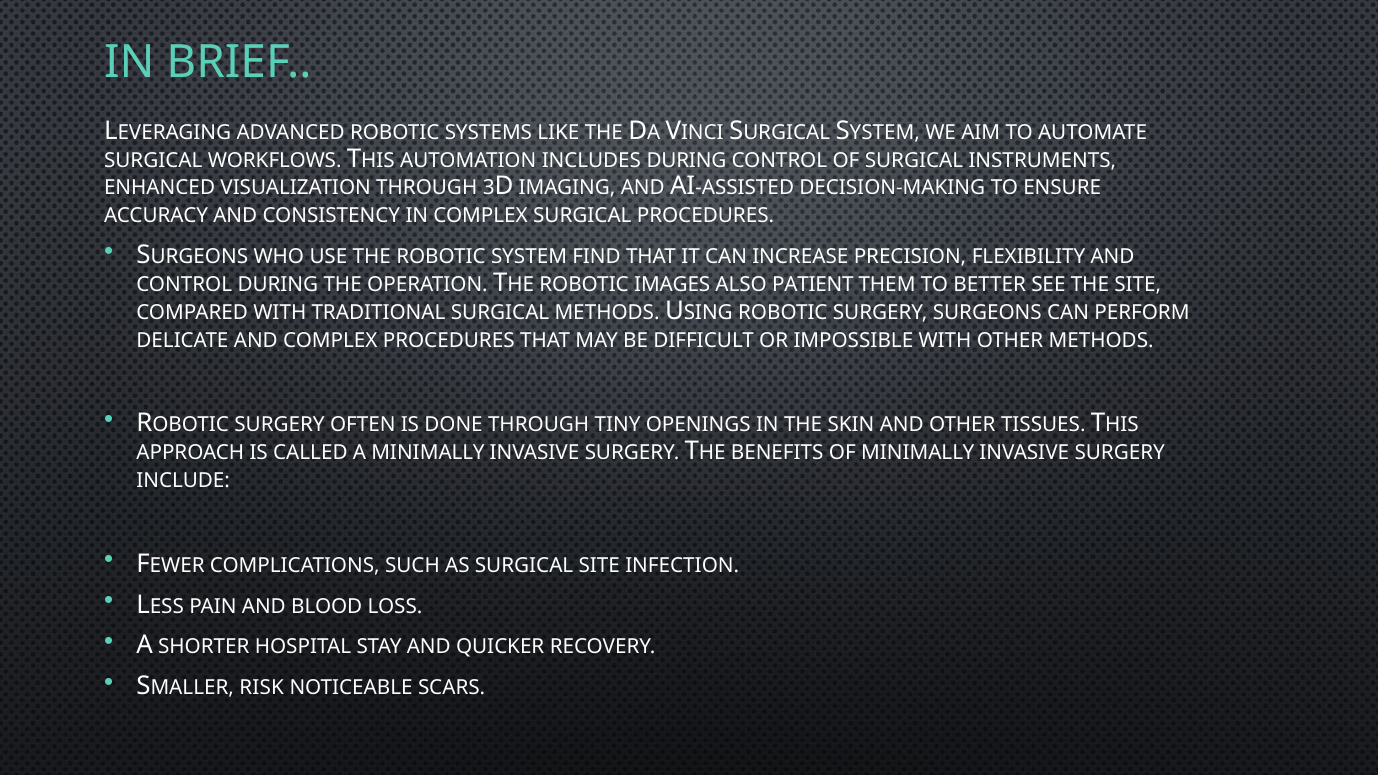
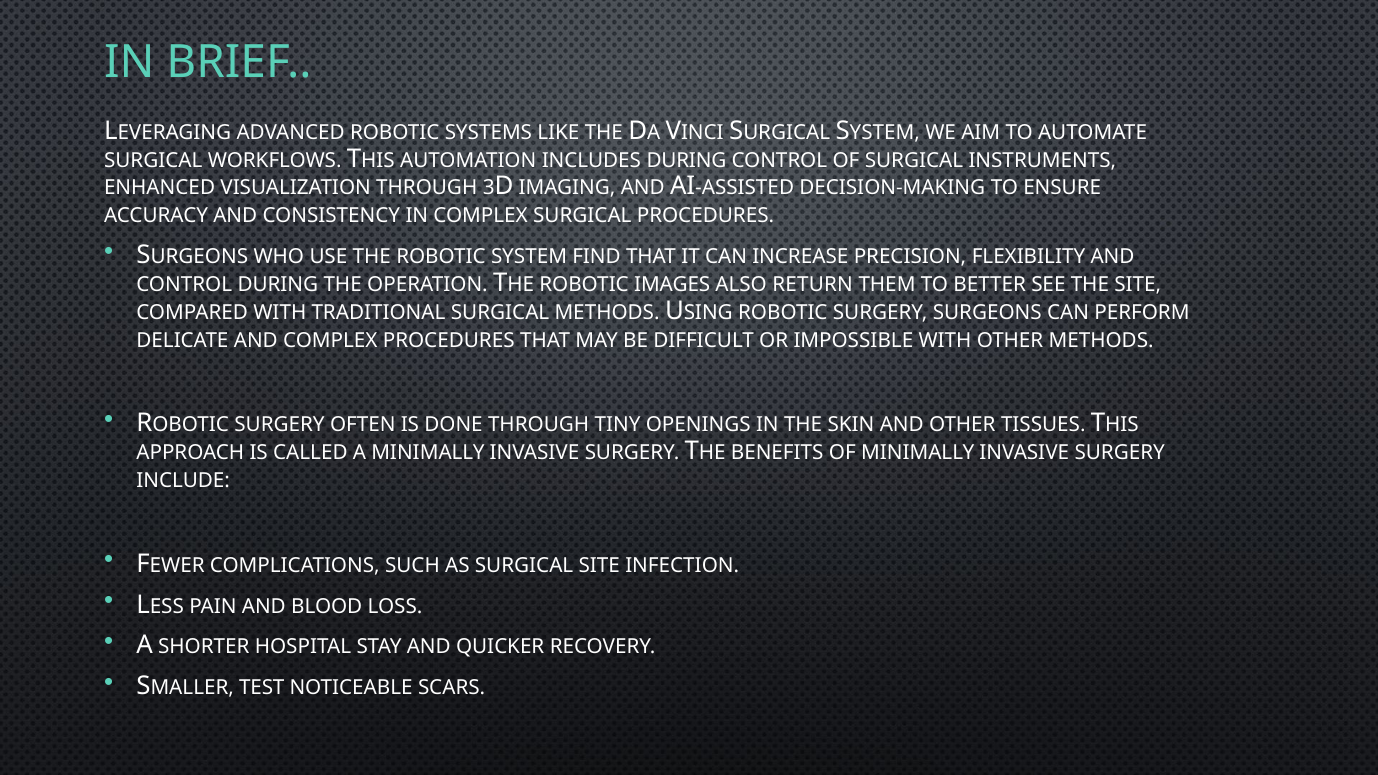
PATIENT: PATIENT -> RETURN (813, 285)
RISK: RISK -> TEST (262, 688)
